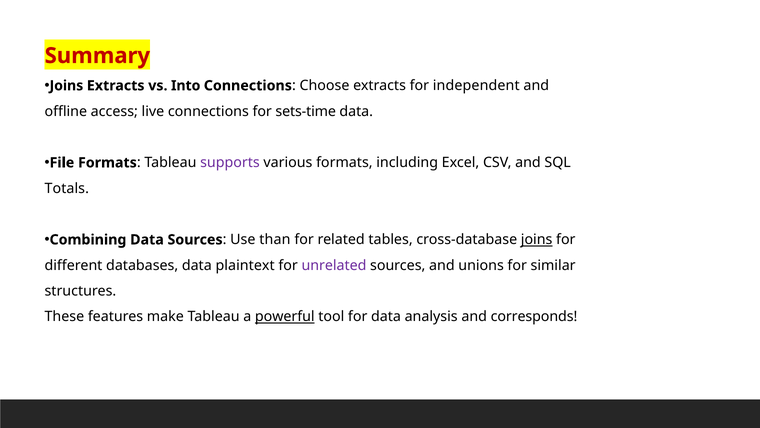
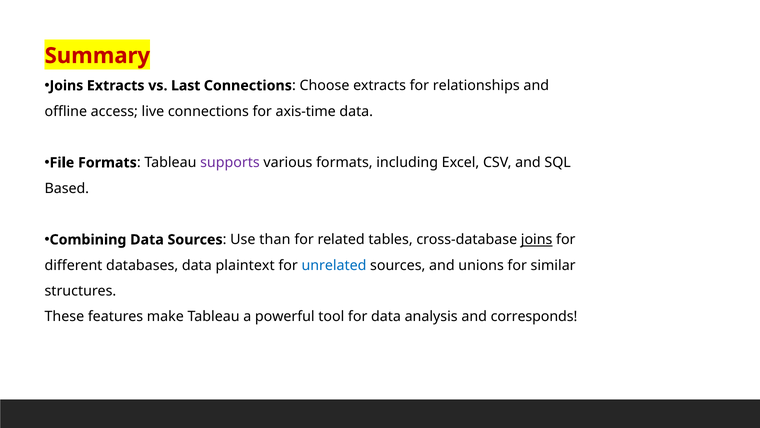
Into: Into -> Last (186, 86)
independent: independent -> relationships (476, 86)
sets-time: sets-time -> axis-time (306, 111)
Totals: Totals -> Based (67, 188)
unrelated colour: purple -> blue (334, 265)
powerful underline: present -> none (285, 316)
